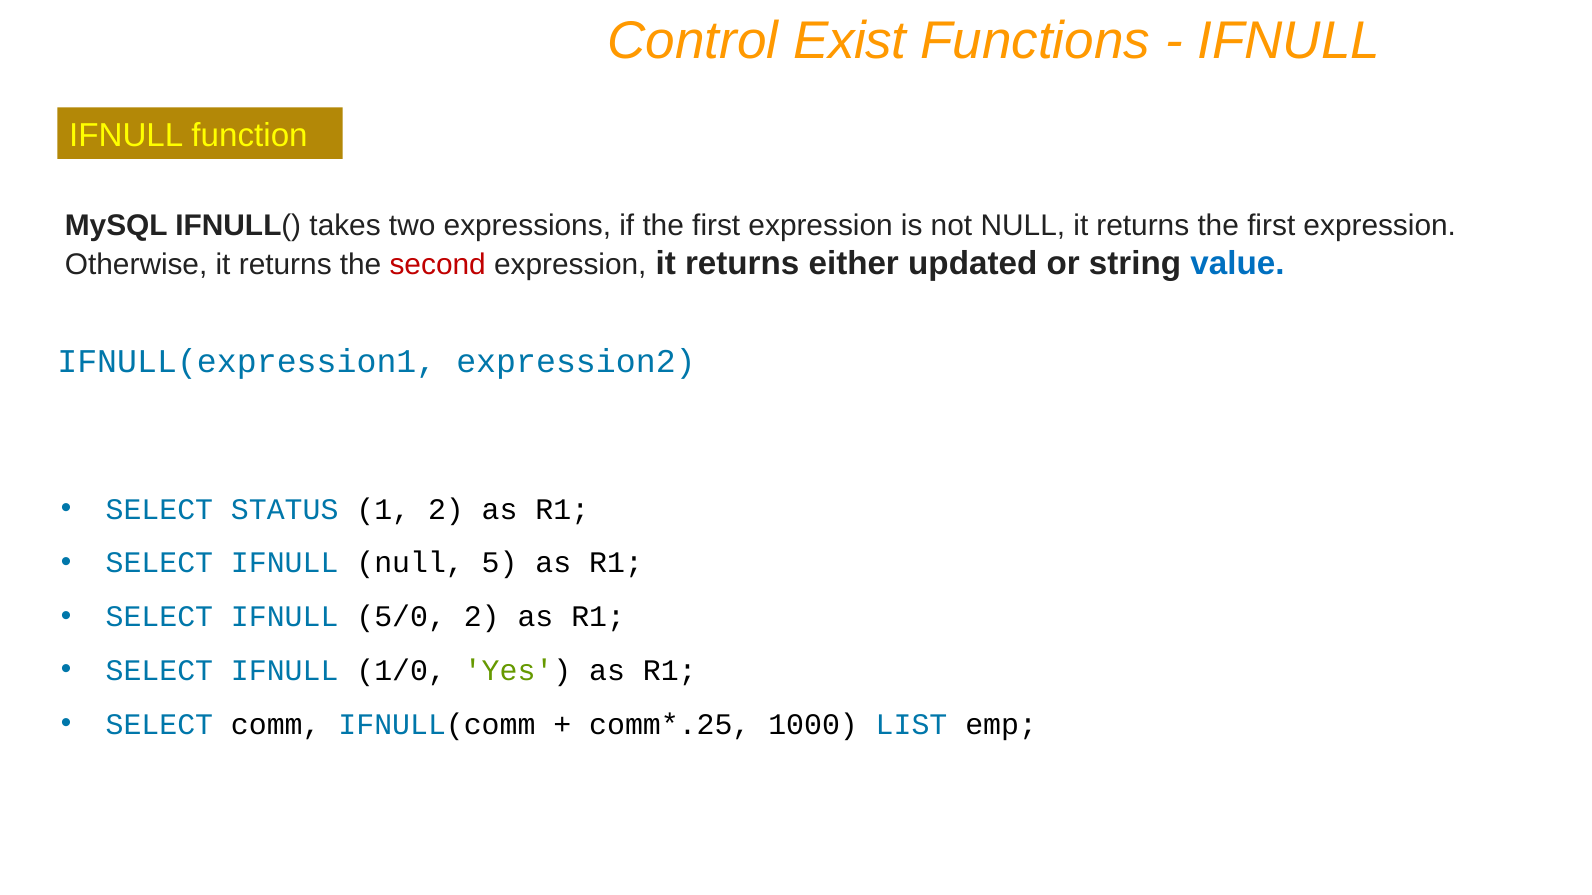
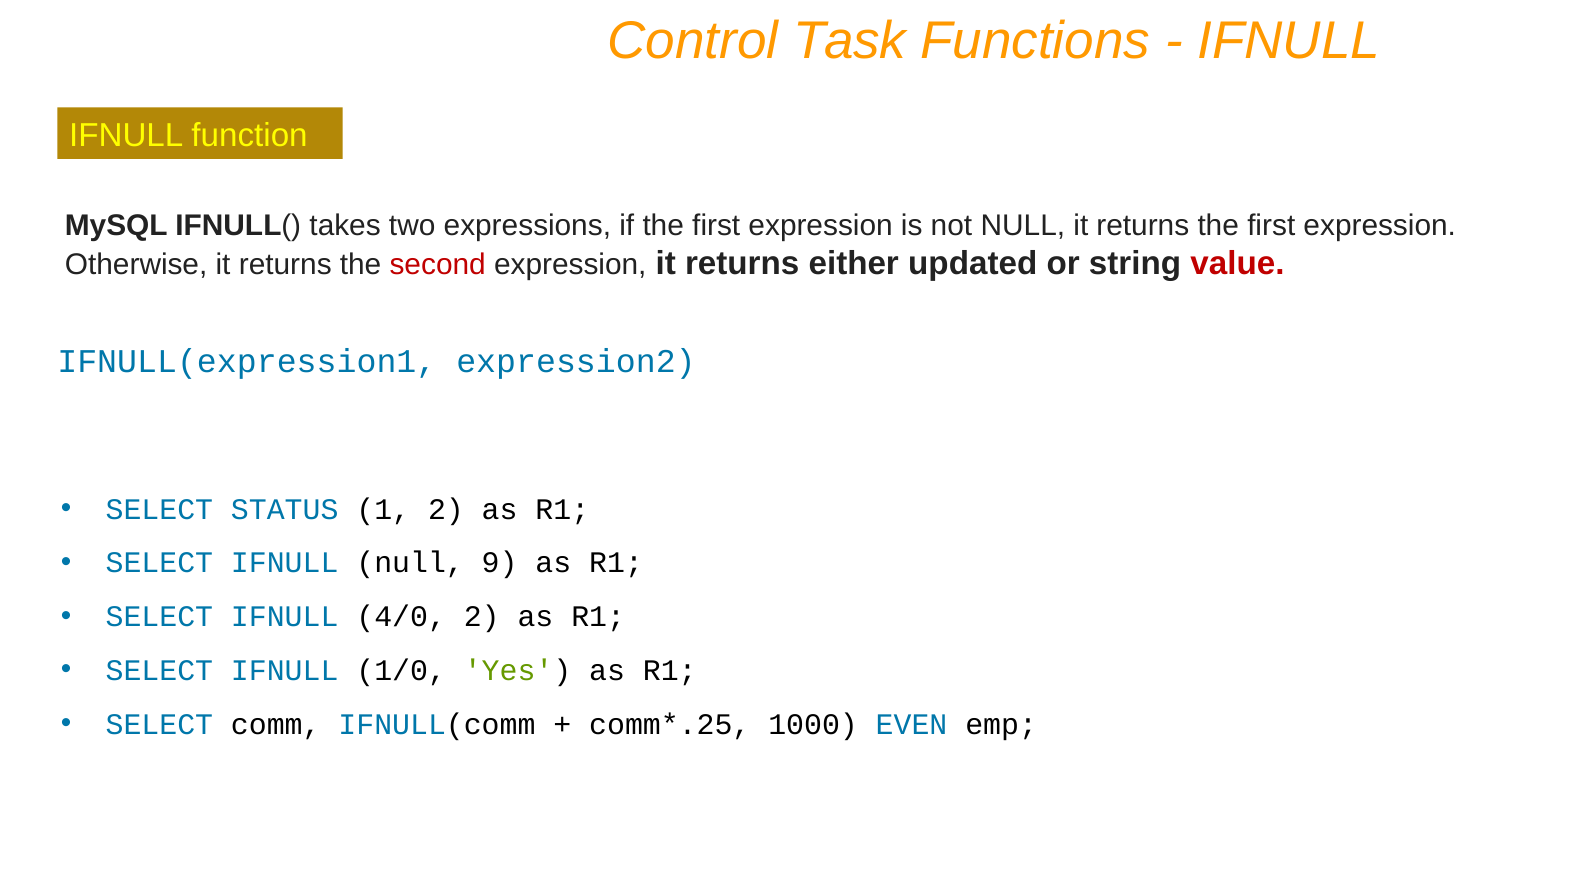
Exist: Exist -> Task (850, 41)
value colour: blue -> red (1237, 263)
5: 5 -> 9 (500, 563)
5/0: 5/0 -> 4/0 (401, 617)
LIST: LIST -> EVEN (912, 725)
